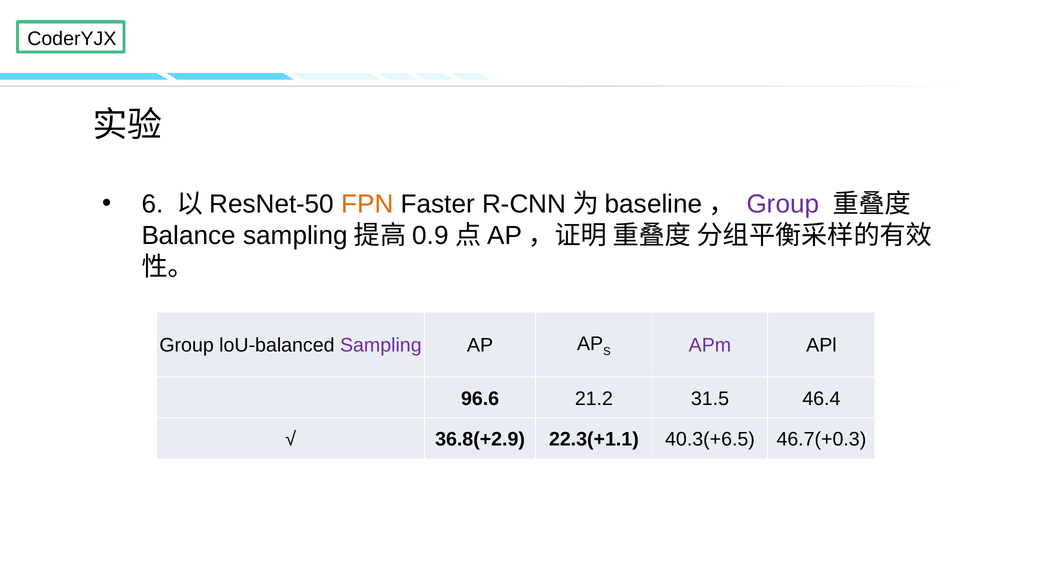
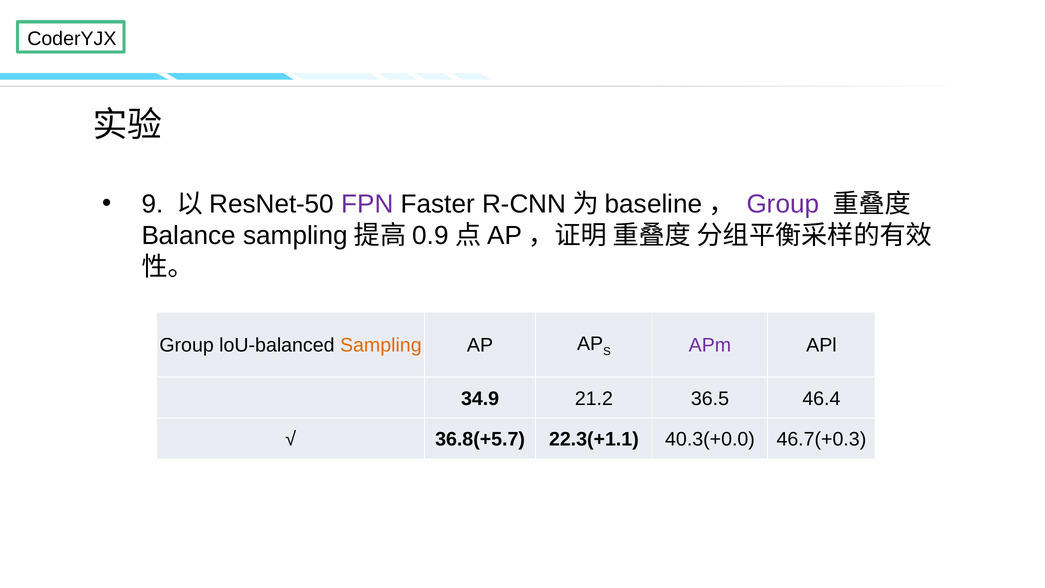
6: 6 -> 9 (152, 204)
FPN colour: orange -> purple (367, 204)
Sampling colour: purple -> orange (381, 345)
96.6: 96.6 -> 34.9 (480, 398)
31.5: 31.5 -> 36.5 (710, 398)
36.8(+2.9: 36.8(+2.9 -> 36.8(+5.7 (480, 439)
40.3(+6.5: 40.3(+6.5 -> 40.3(+0.0 (710, 439)
